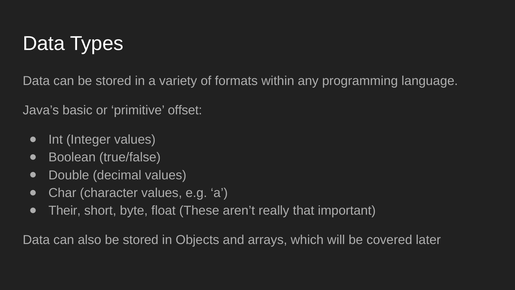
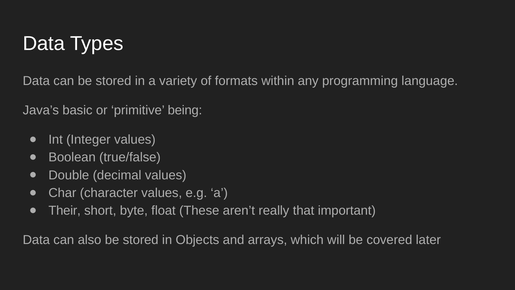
offset: offset -> being (185, 110)
